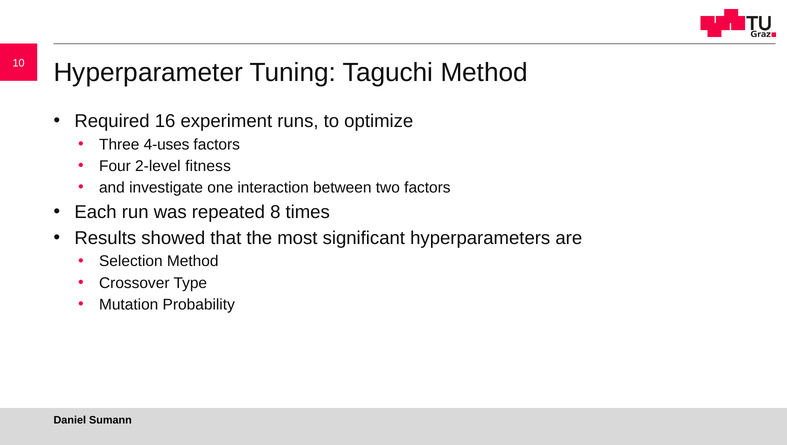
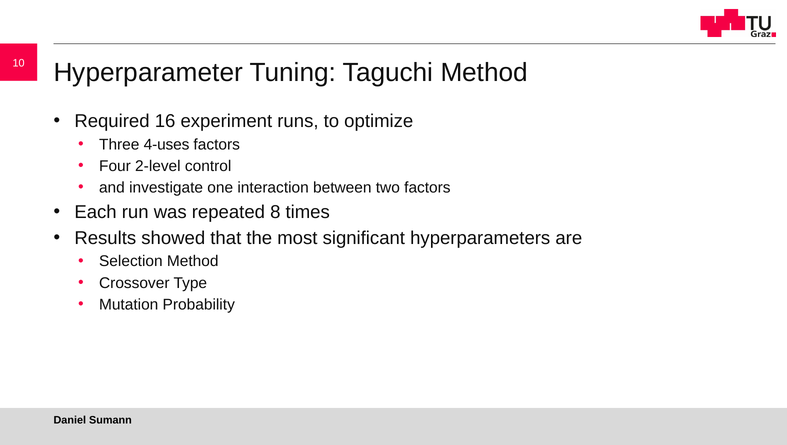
fitness: fitness -> control (208, 166)
